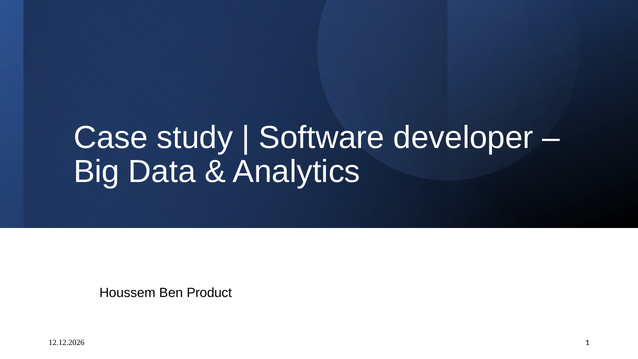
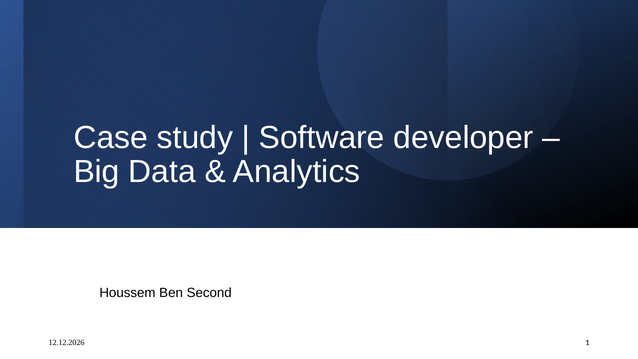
Product: Product -> Second (209, 293)
